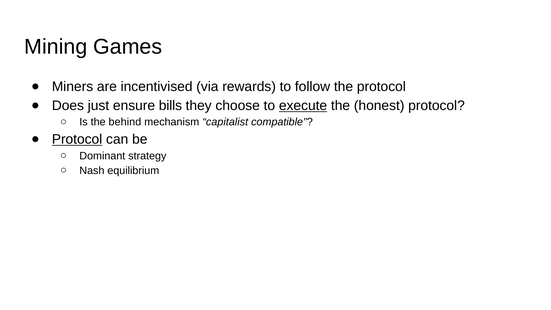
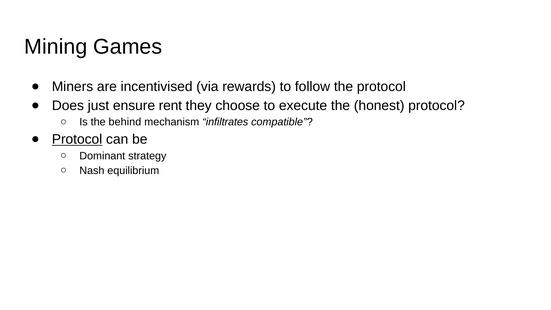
bills: bills -> rent (170, 106)
execute underline: present -> none (303, 106)
capitalist: capitalist -> infiltrates (225, 122)
